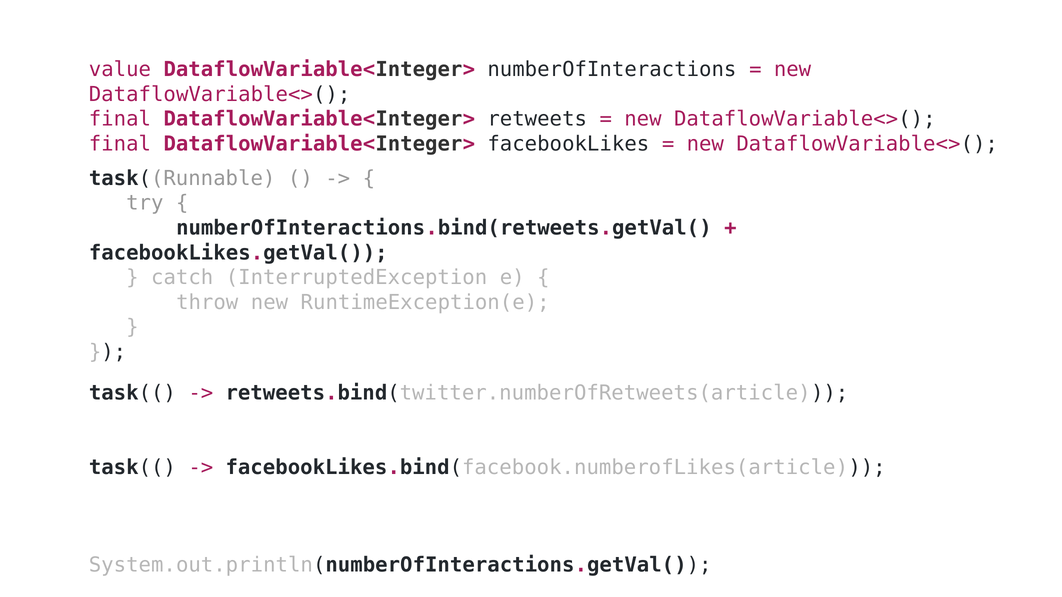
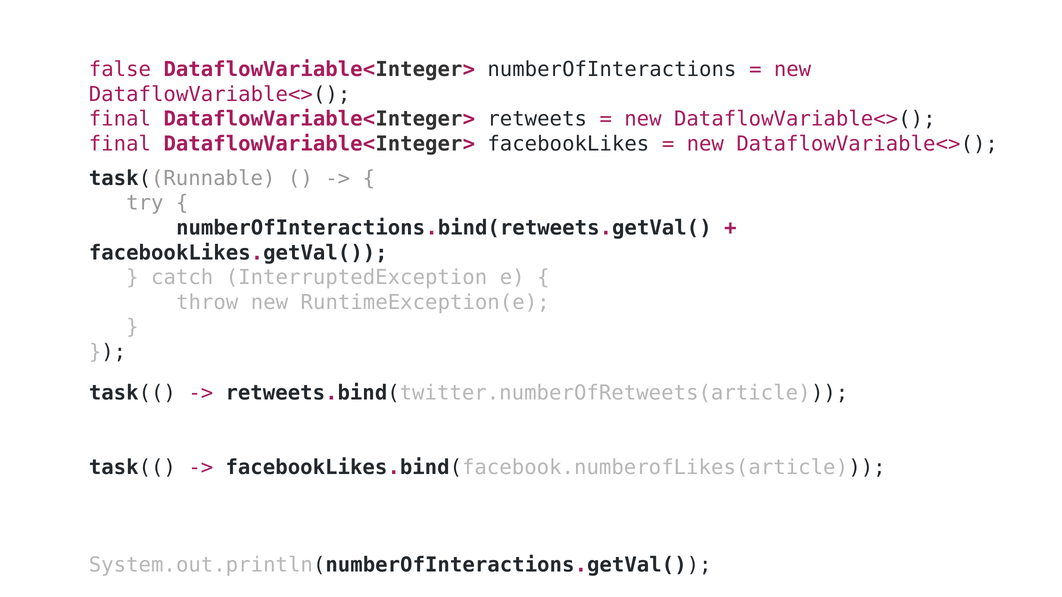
value: value -> false (120, 70)
